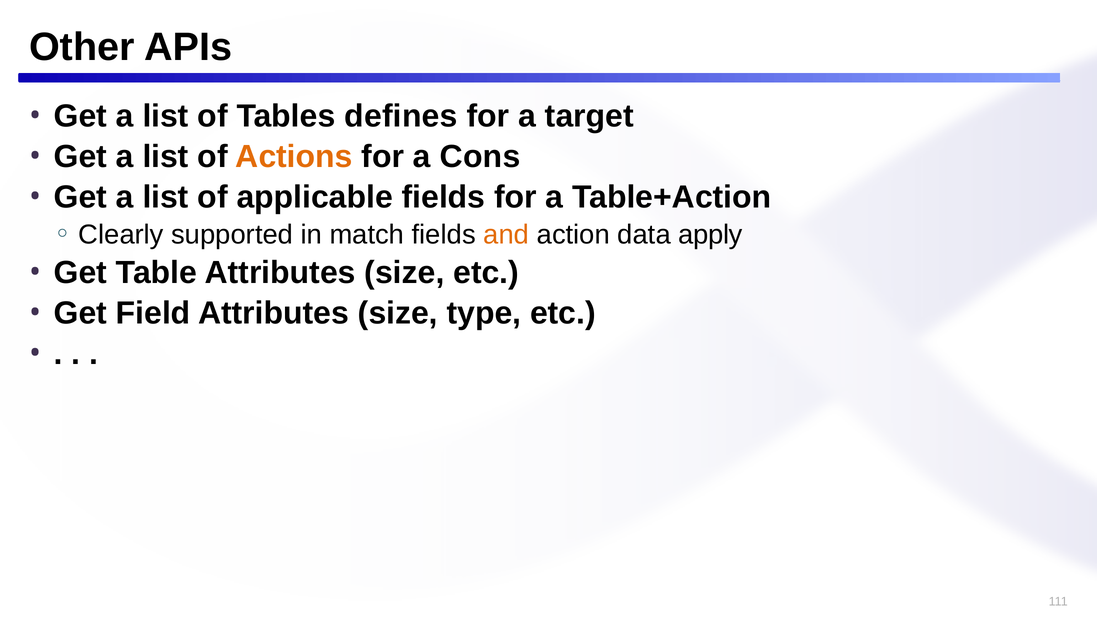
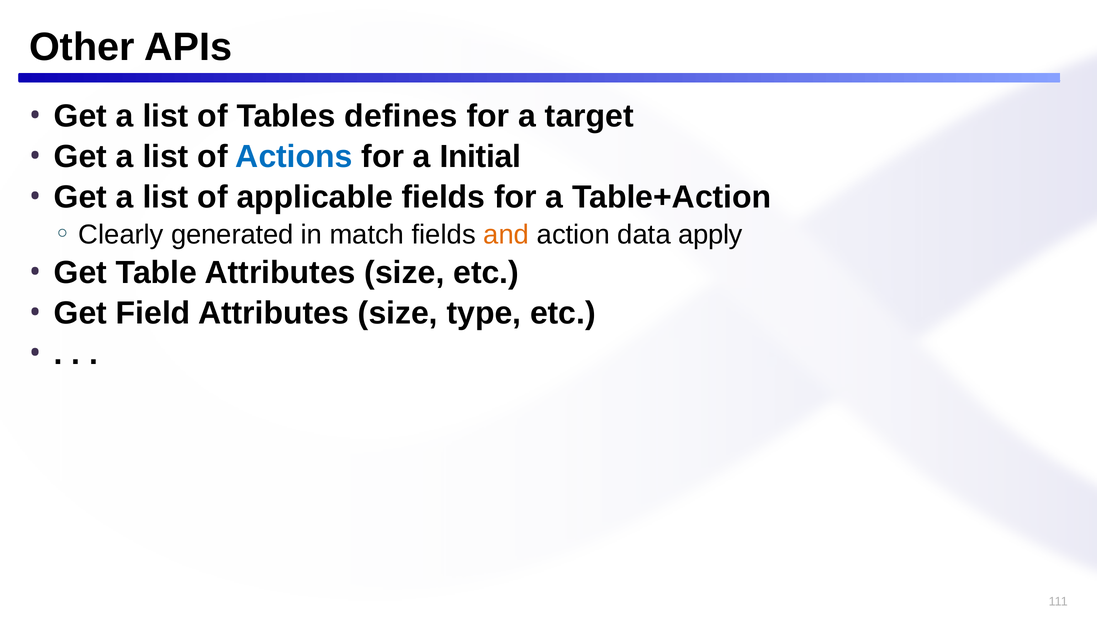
Actions colour: orange -> blue (294, 157)
Cons: Cons -> Initial (480, 157)
supported: supported -> generated (232, 235)
